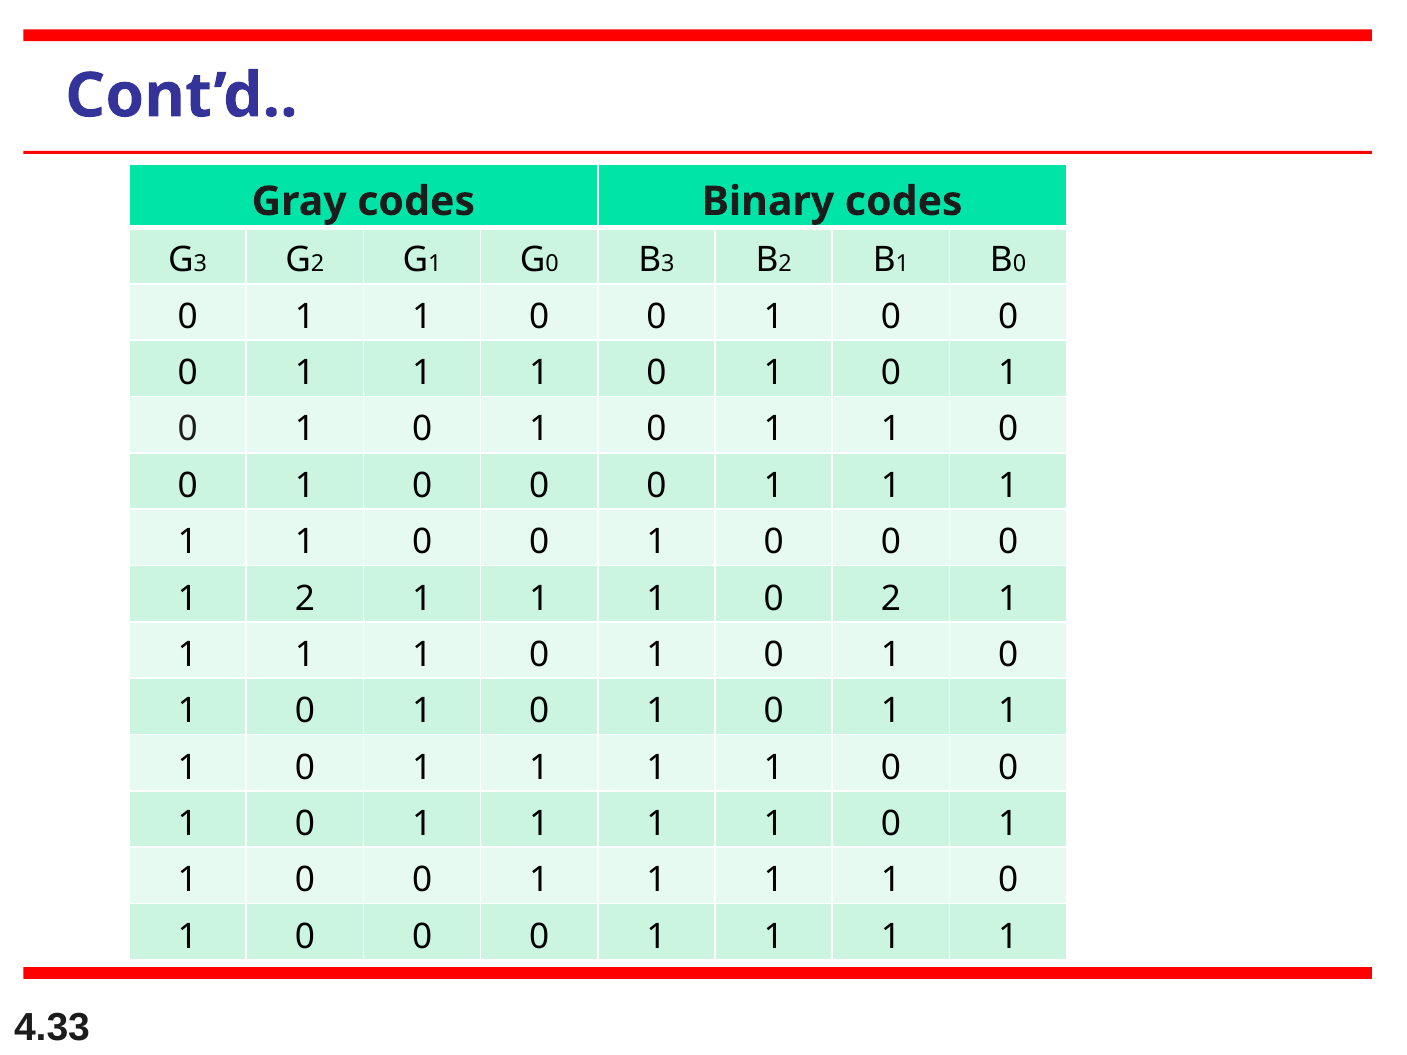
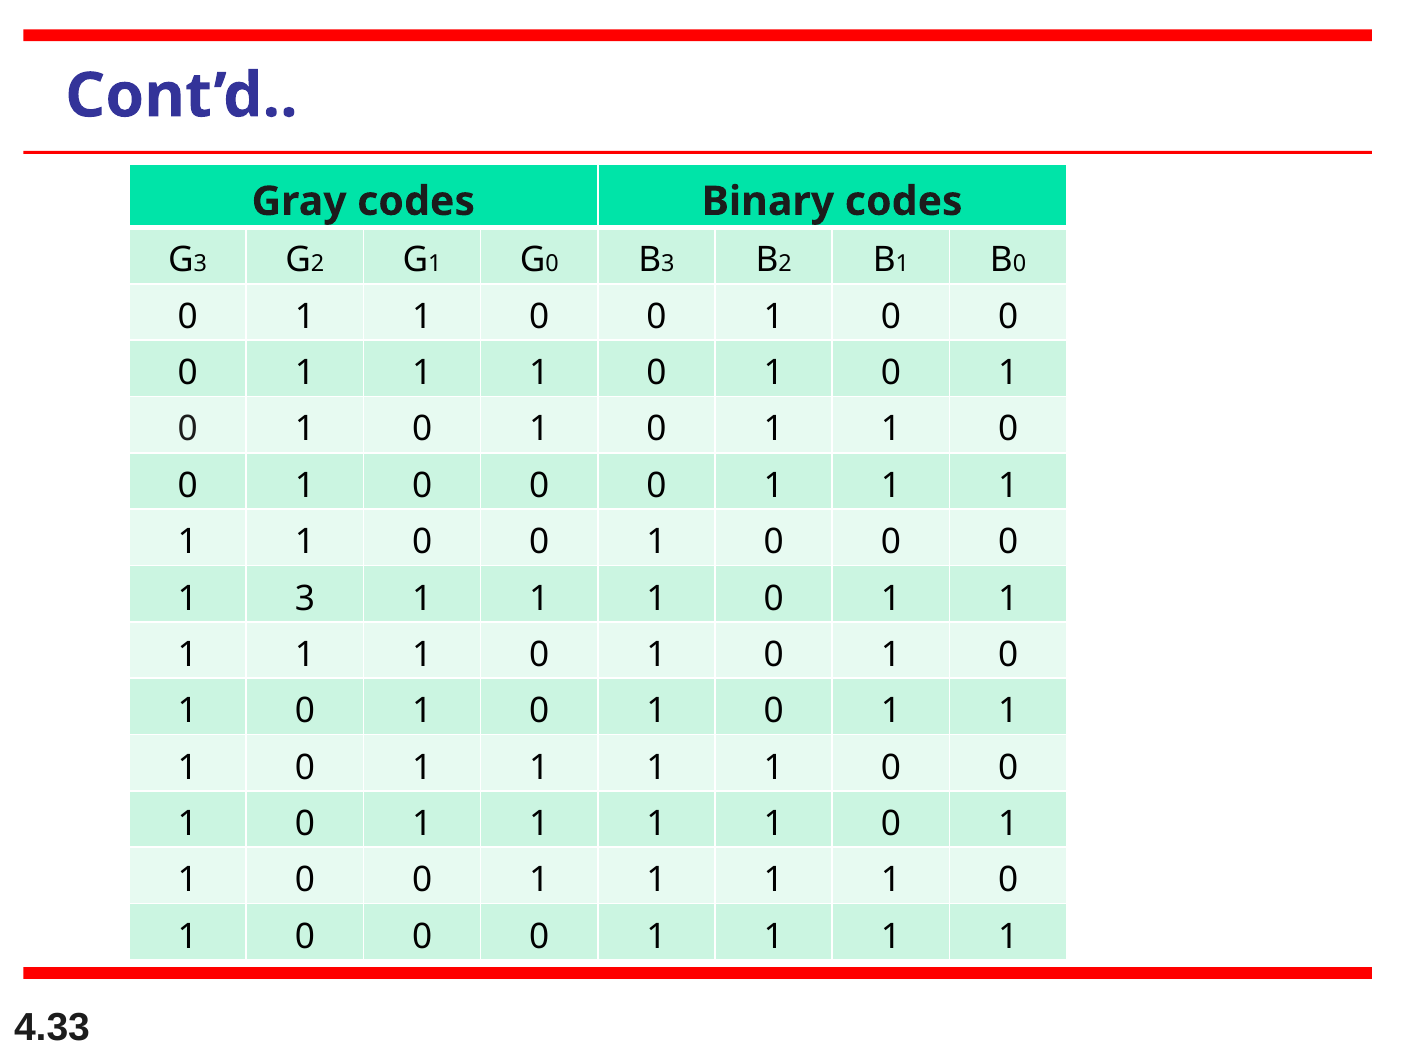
1 2: 2 -> 3 (305, 599)
2: 2 -> 1 (891, 599)
